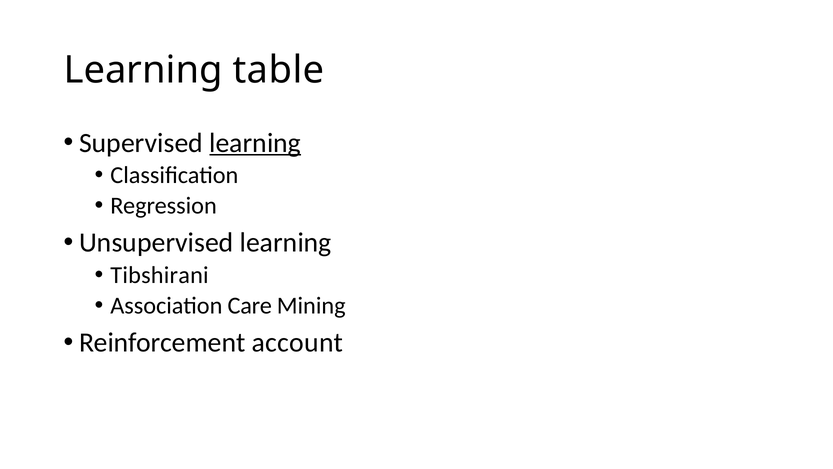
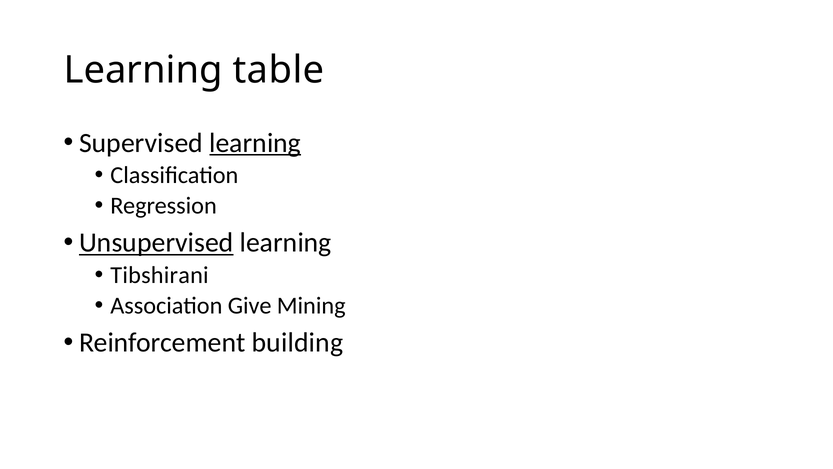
Unsupervised underline: none -> present (156, 242)
Care: Care -> Give (250, 305)
account: account -> building (297, 342)
